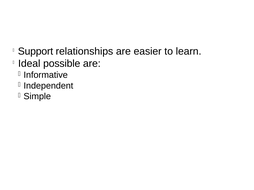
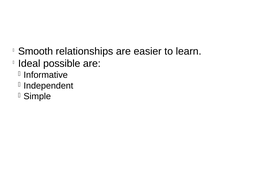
Support: Support -> Smooth (36, 51)
